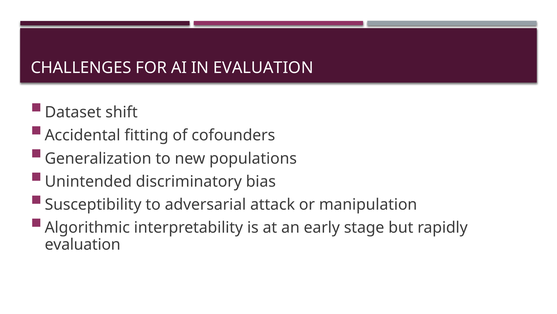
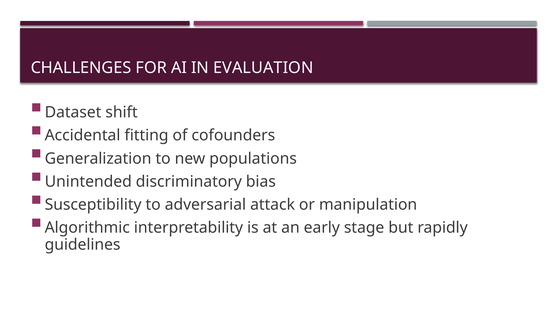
evaluation: evaluation -> guidelines (83, 244)
